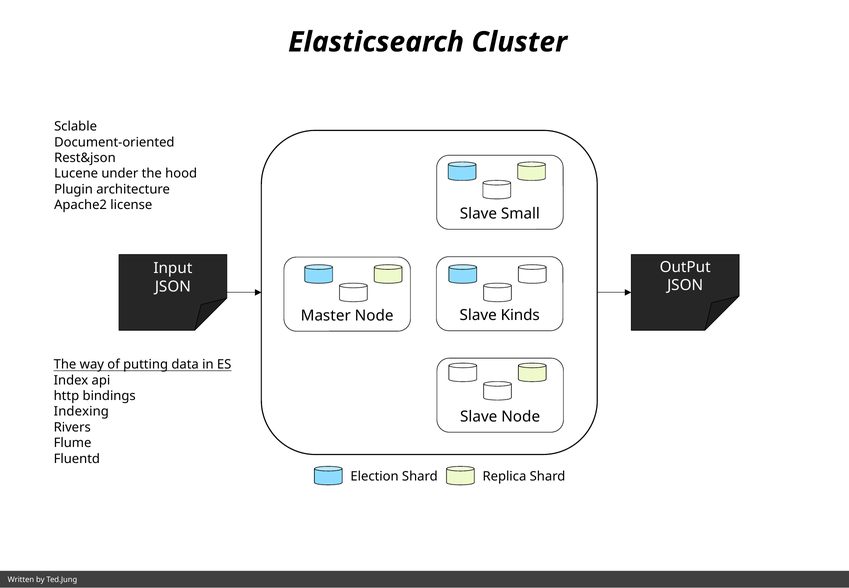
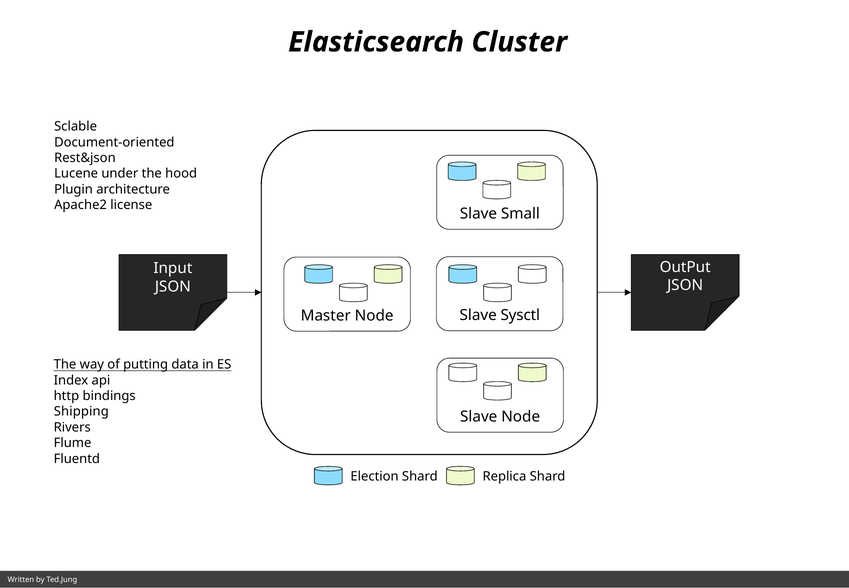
Kinds: Kinds -> Sysctl (520, 315)
Indexing: Indexing -> Shipping (81, 412)
